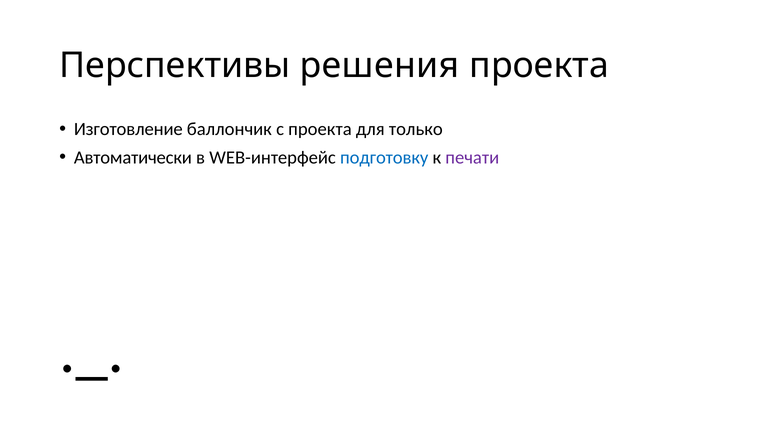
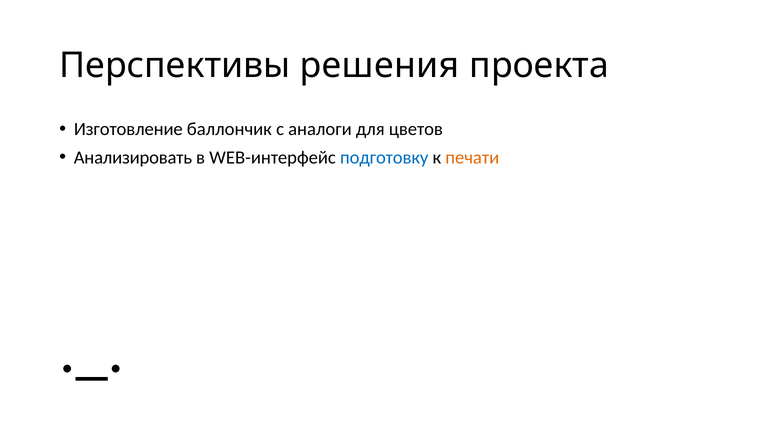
с проекта: проекта -> аналоги (320, 129)
только: только -> цветов (416, 129)
Автоматически: Автоматически -> Анализировать (133, 158)
печати colour: purple -> orange (472, 158)
